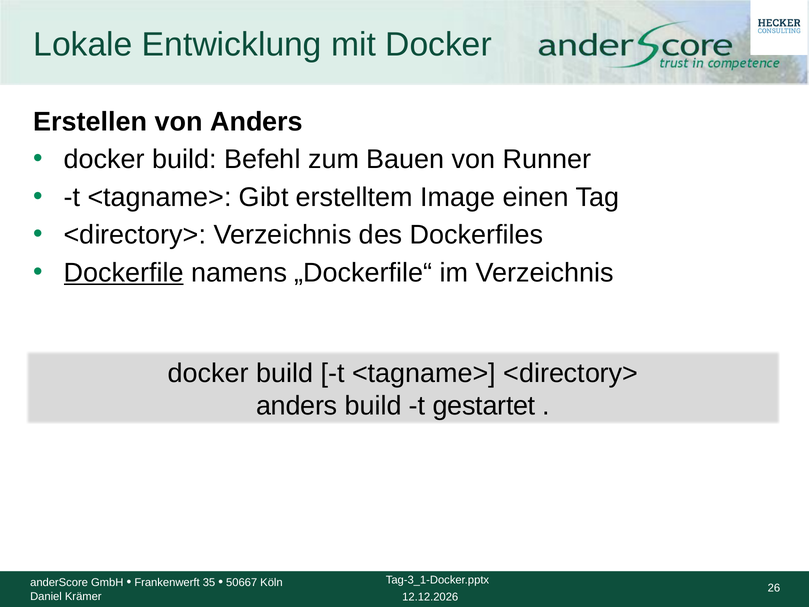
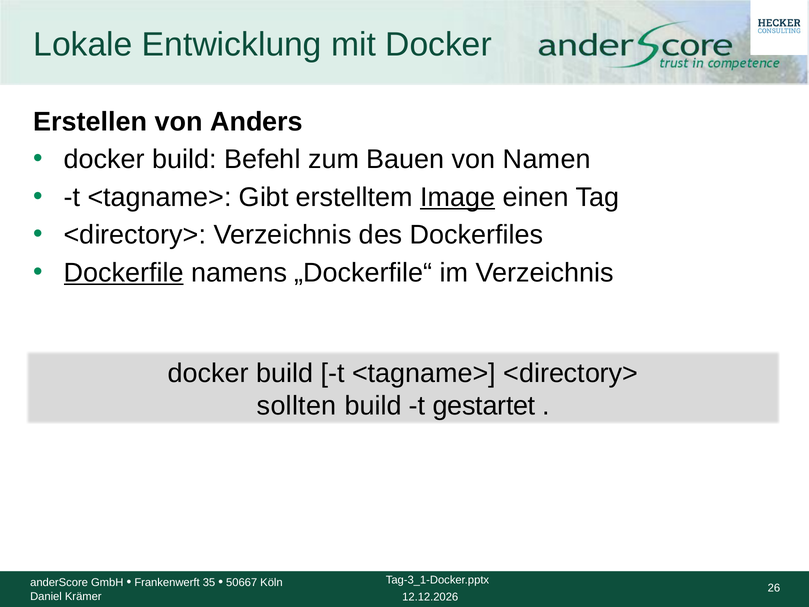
Runner: Runner -> Namen (547, 159)
Image underline: none -> present (458, 197)
anders: anders -> sollten (297, 406)
